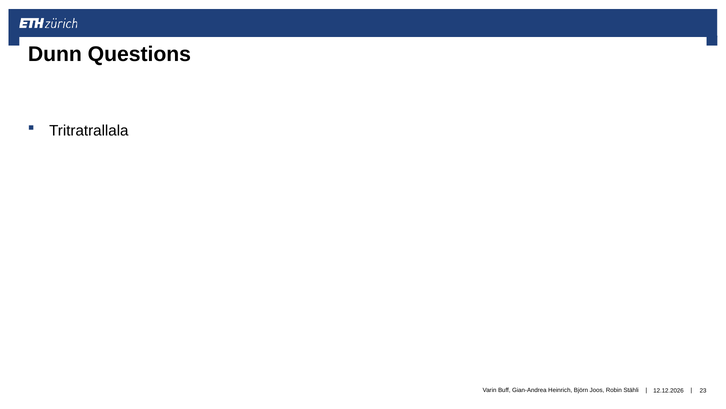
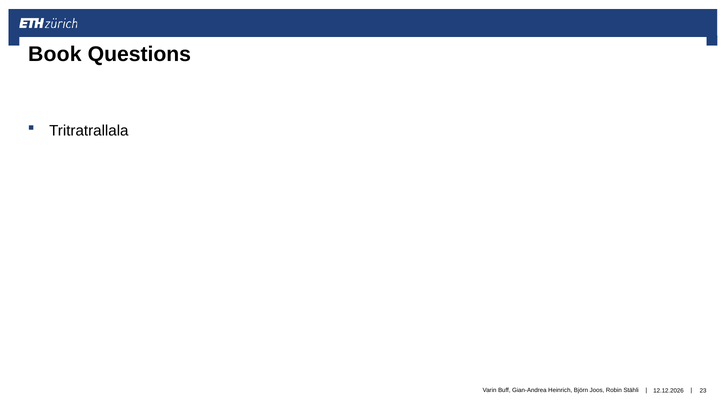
Dunn: Dunn -> Book (55, 54)
